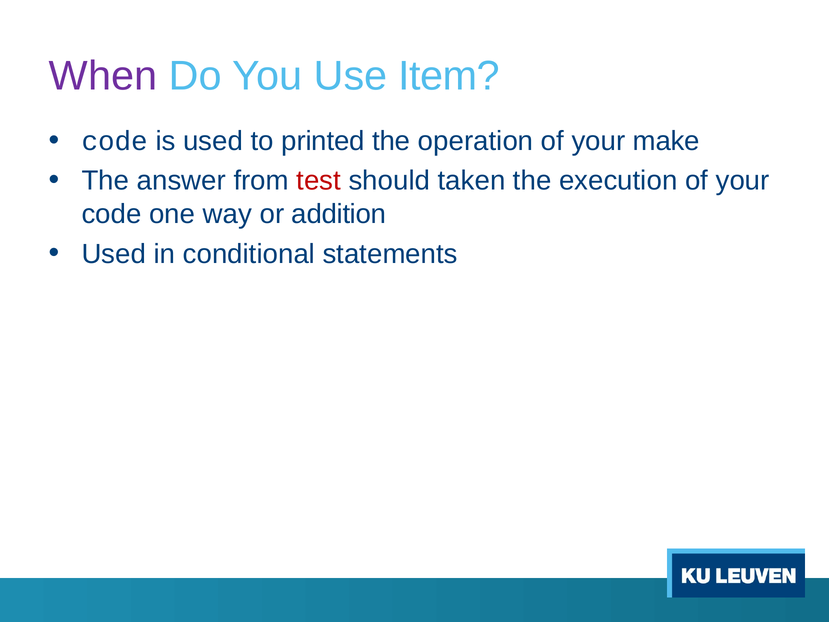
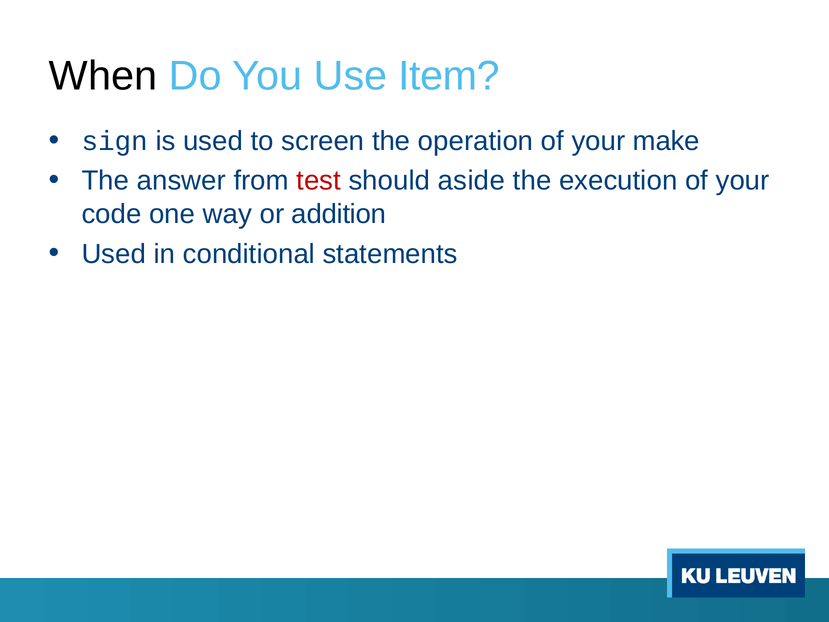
When colour: purple -> black (103, 76)
code: code -> sign (115, 141)
printed: printed -> screen (323, 141)
taken: taken -> aside (471, 181)
